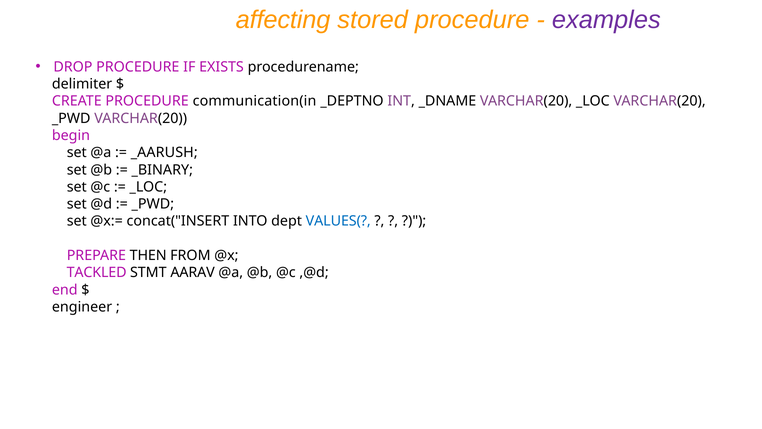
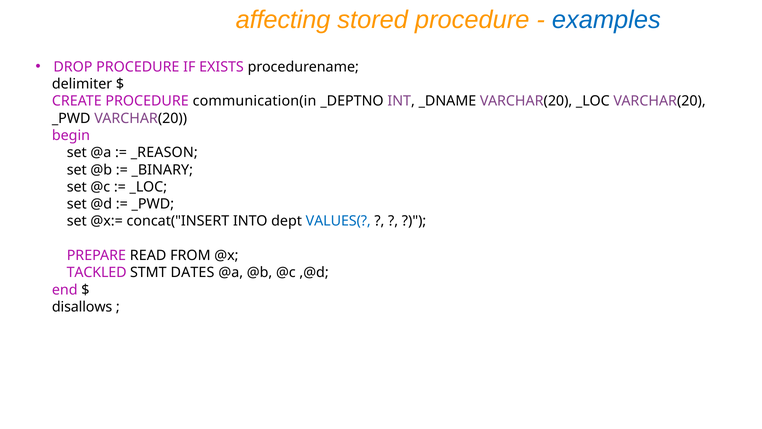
examples colour: purple -> blue (606, 20)
_AARUSH: _AARUSH -> _REASON (164, 152)
THEN: THEN -> READ (148, 255)
AARAV: AARAV -> DATES (192, 273)
engineer: engineer -> disallows (82, 307)
